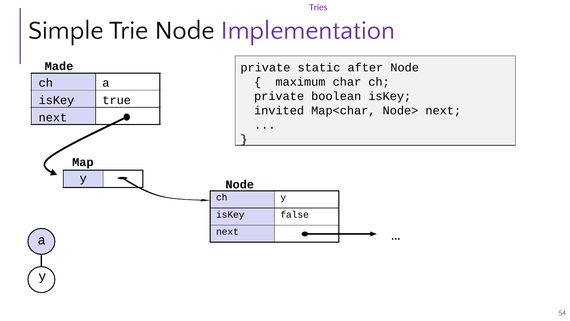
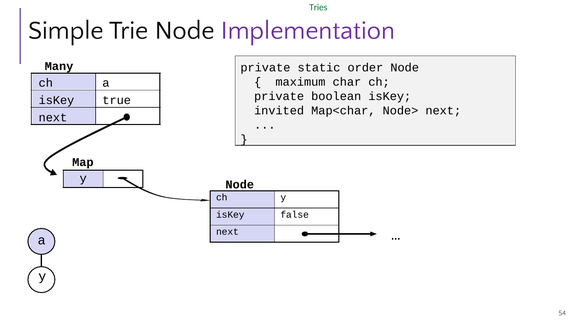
Tries colour: purple -> green (318, 7)
Made: Made -> Many (59, 66)
after: after -> order (365, 68)
